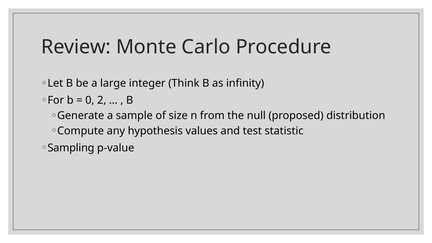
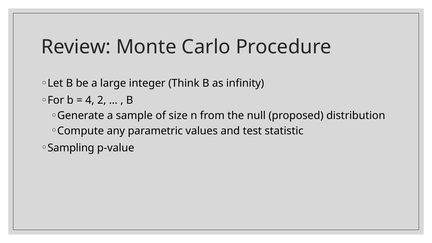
0: 0 -> 4 (90, 100)
hypothesis: hypothesis -> parametric (155, 131)
